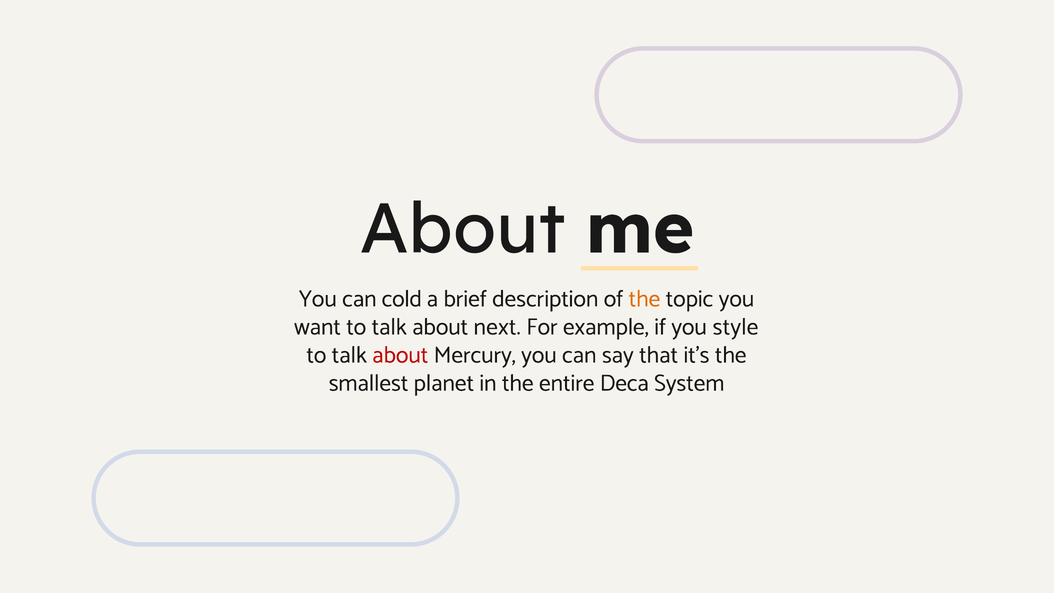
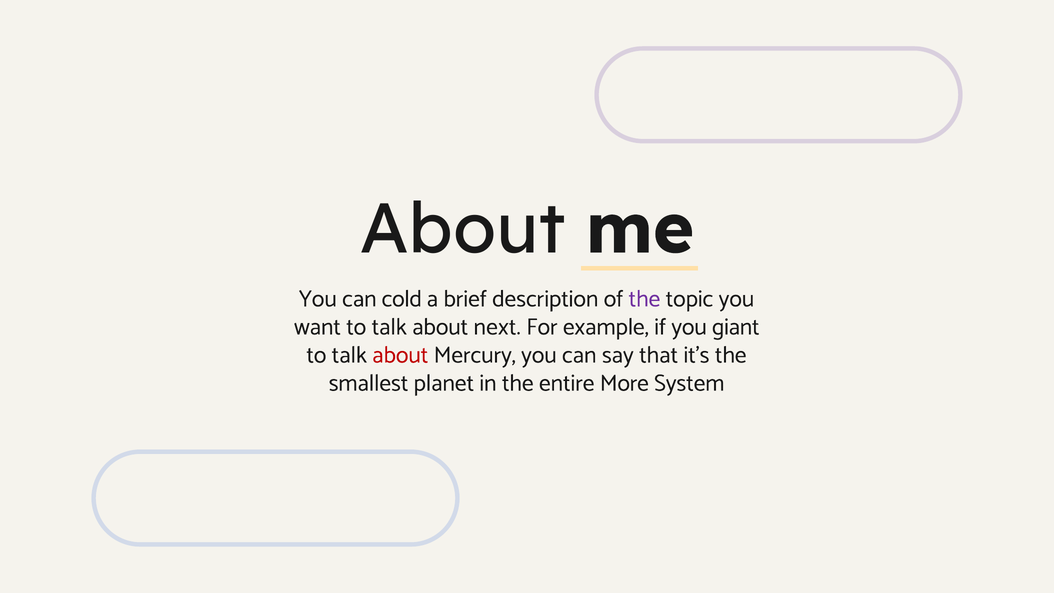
the colour: orange -> purple (644, 299)
style: style -> giant (736, 327)
Deca: Deca -> More (624, 383)
